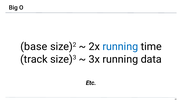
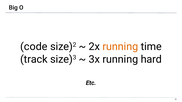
base: base -> code (34, 47)
running colour: blue -> orange (120, 47)
data: data -> hard (151, 59)
